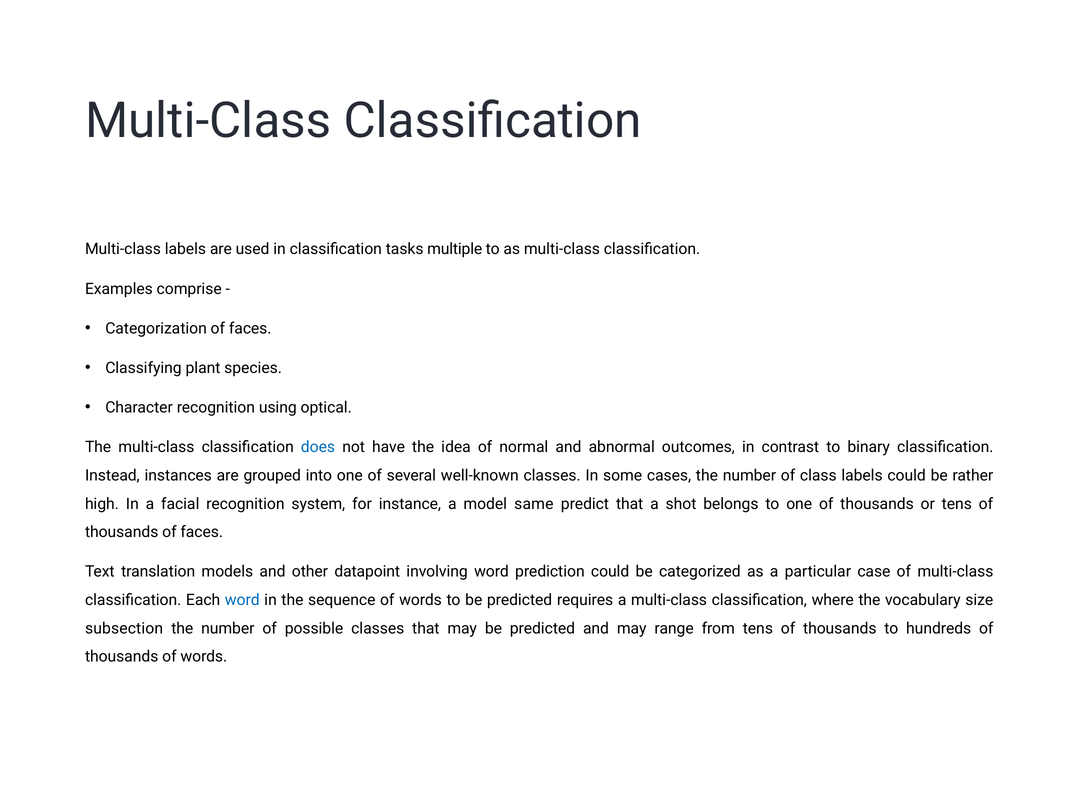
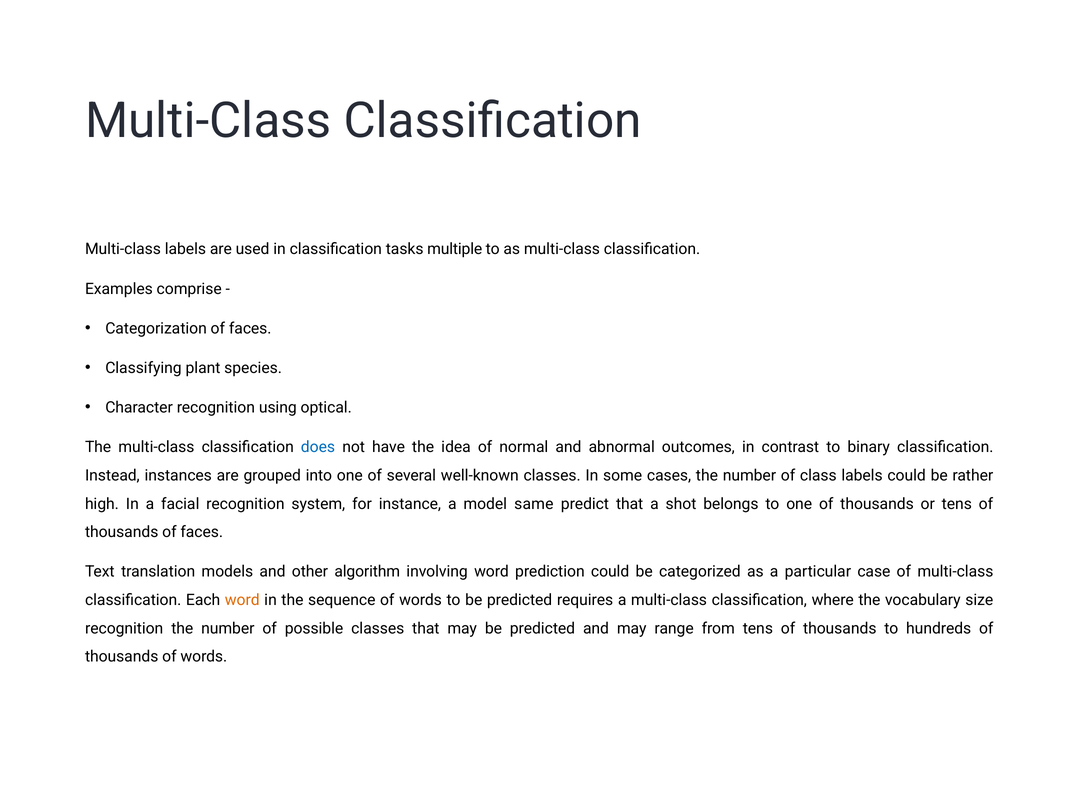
datapoint: datapoint -> algorithm (367, 572)
word colour: blue -> orange (242, 600)
subsection: subsection -> recognition (124, 628)
